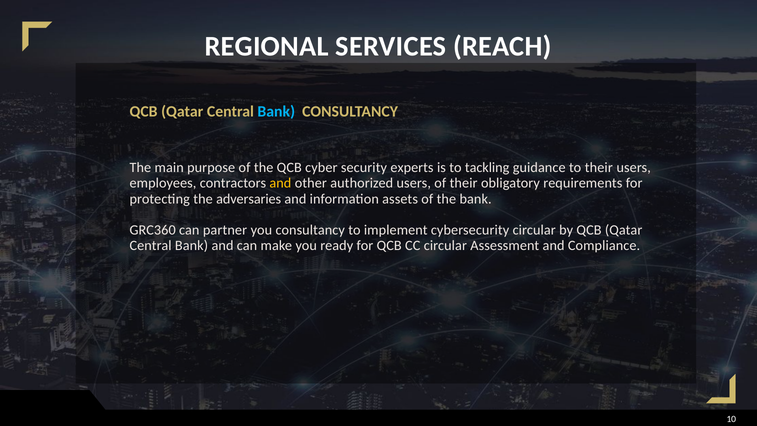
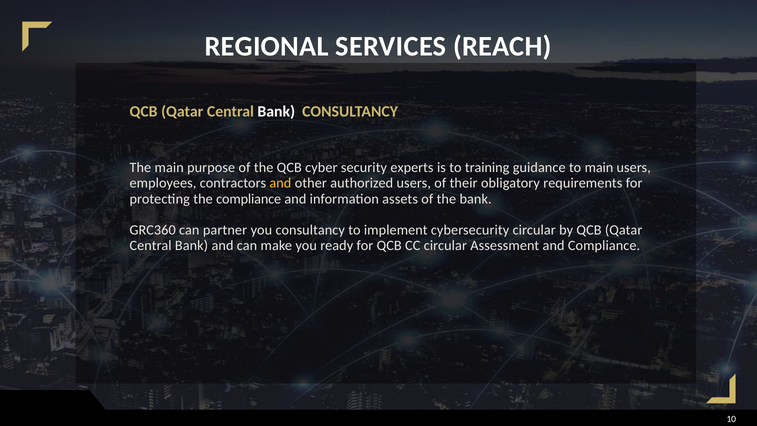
Bank colour: light blue -> white (276, 112)
tackling: tackling -> training (487, 168)
to their: their -> main (599, 168)
the adversaries: adversaries -> compliance (249, 199)
